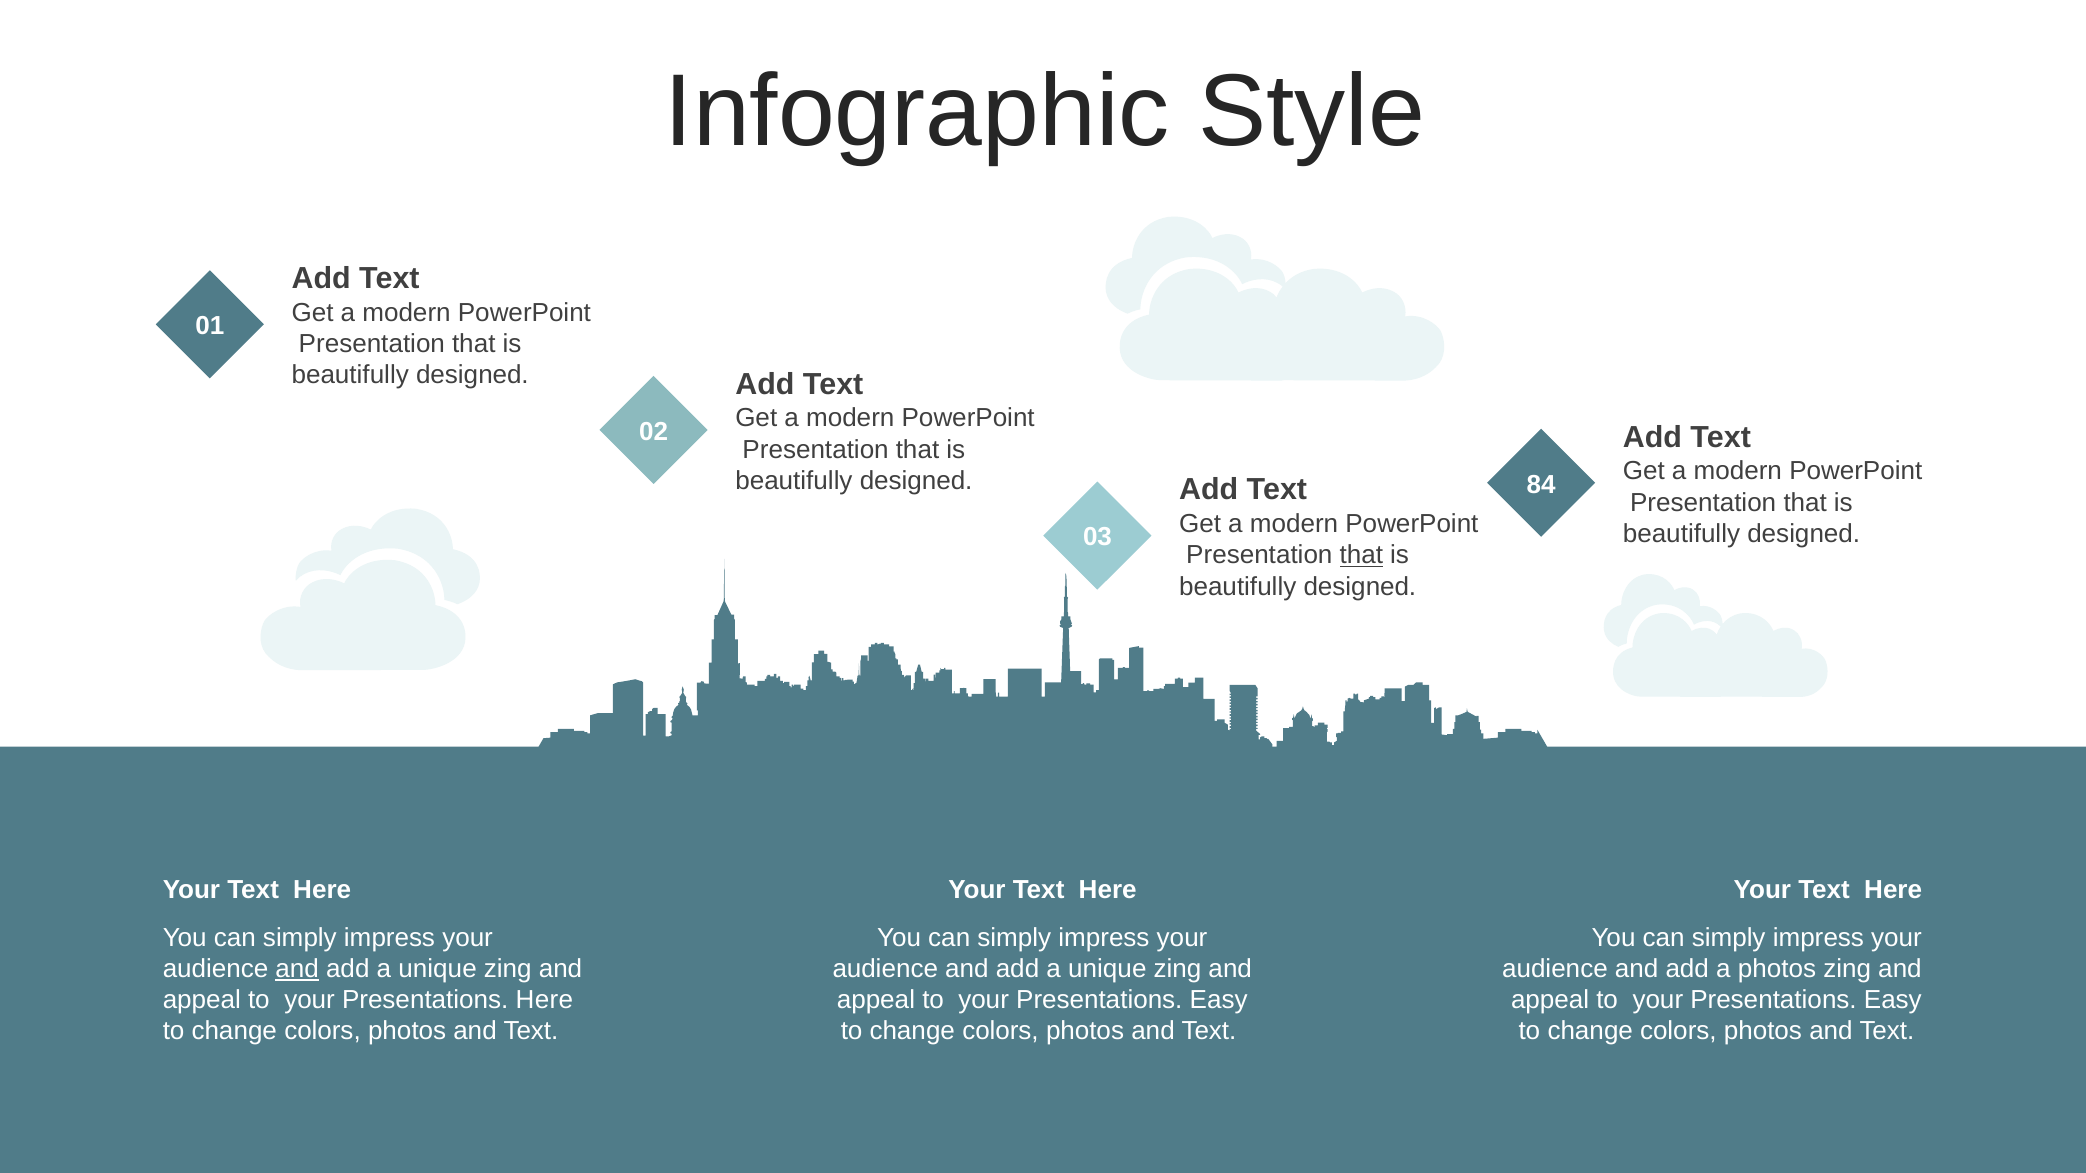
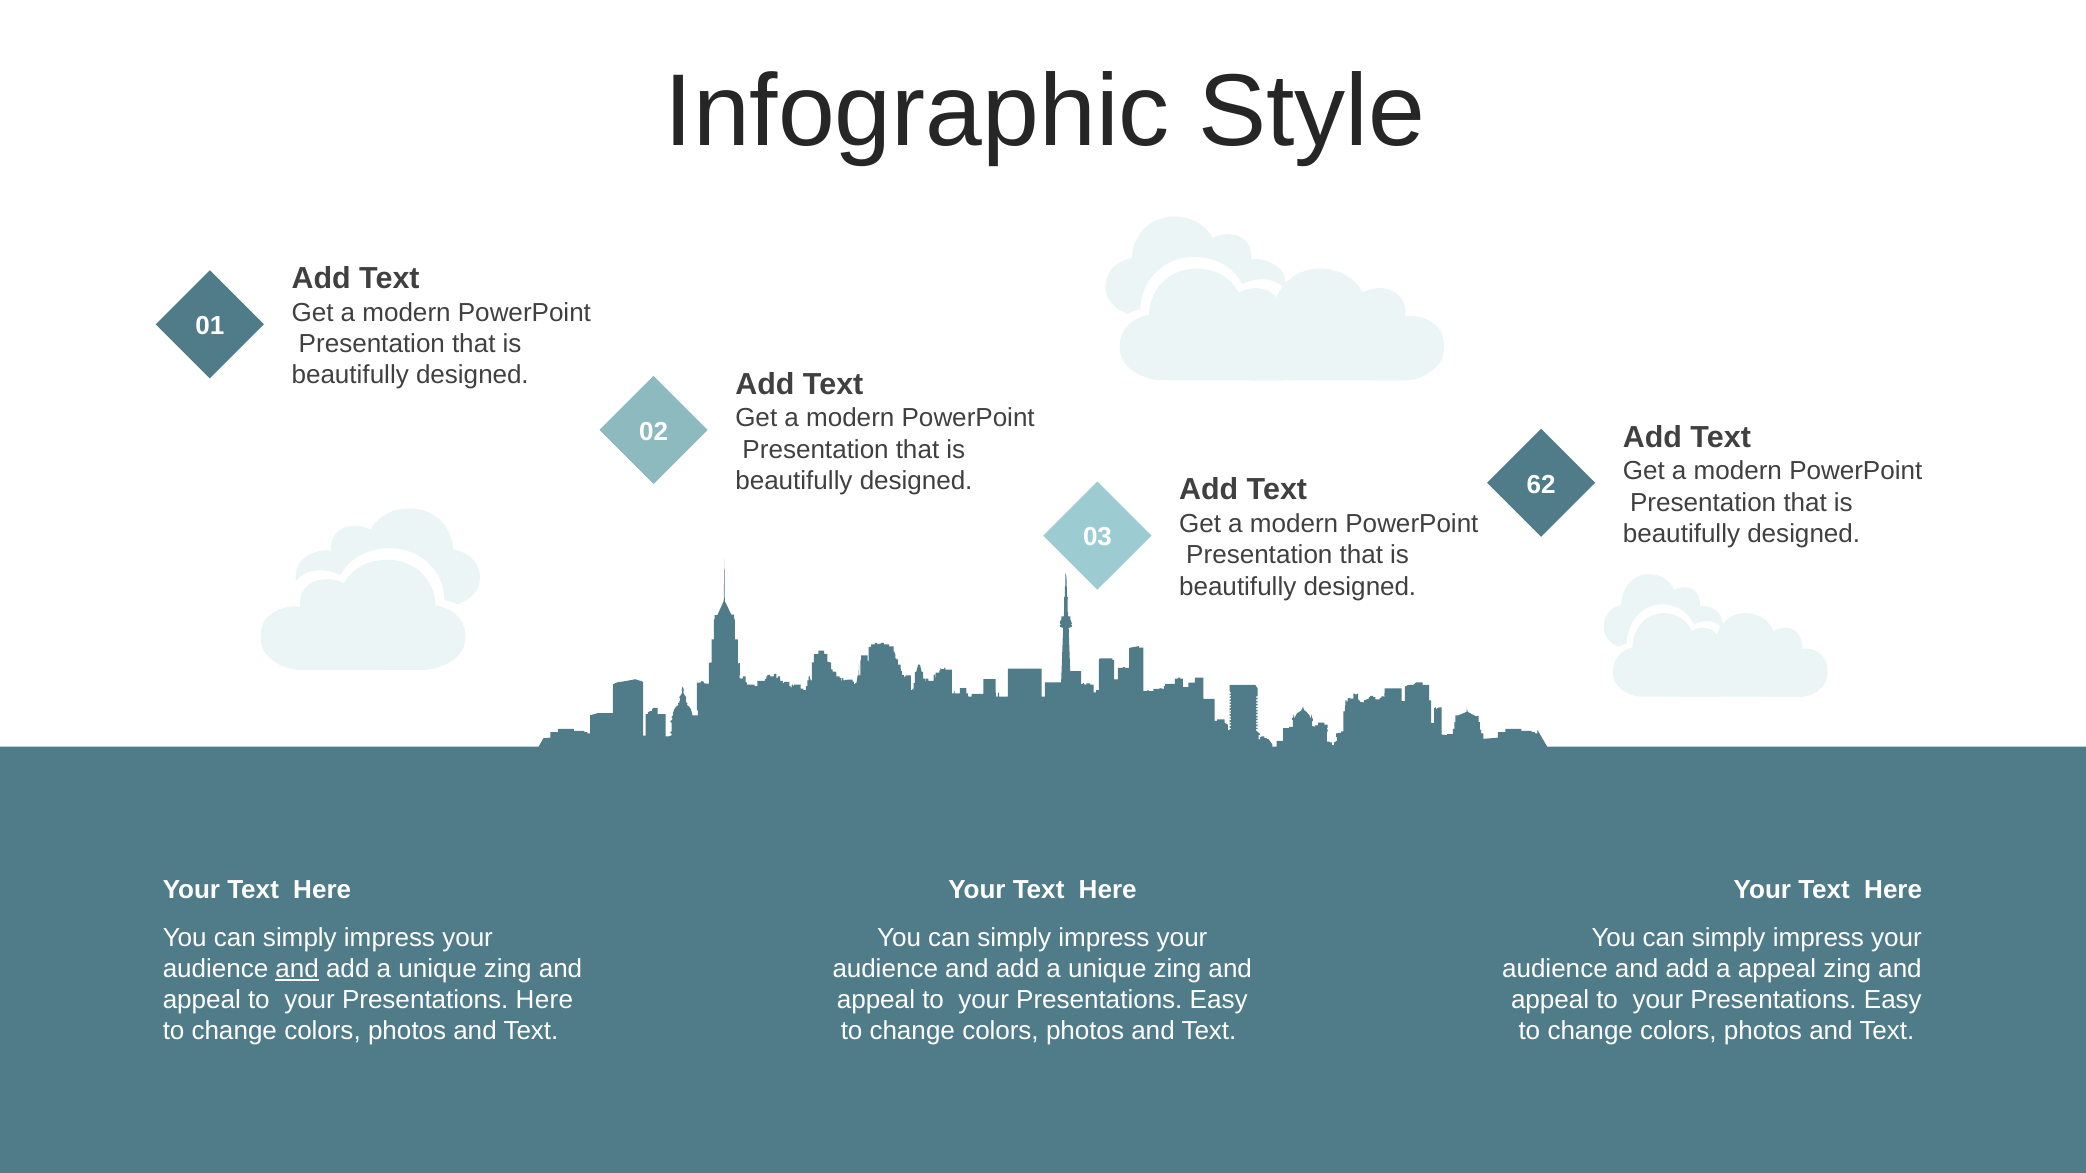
84: 84 -> 62 (1541, 485)
that underline: present -> none (1361, 555)
a photos: photos -> appeal (1777, 969)
